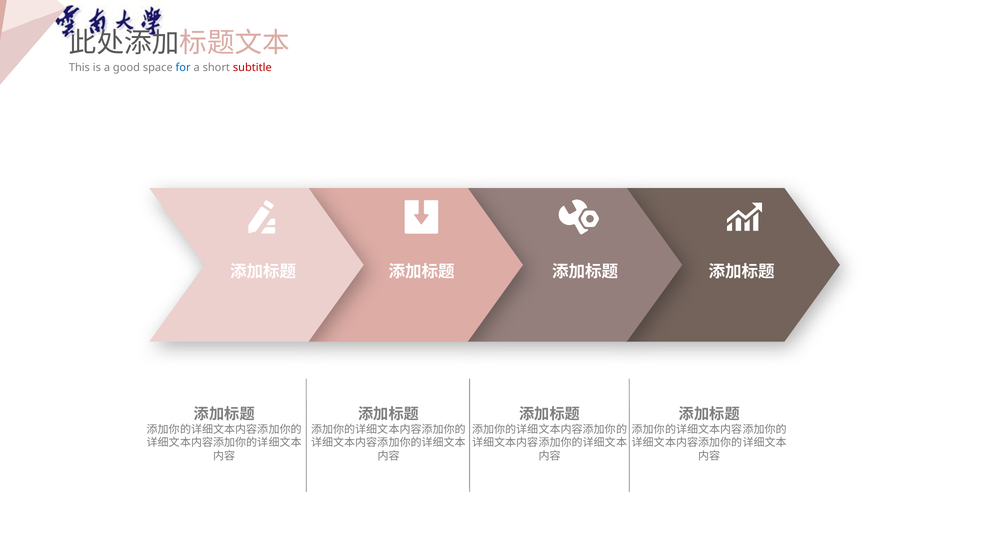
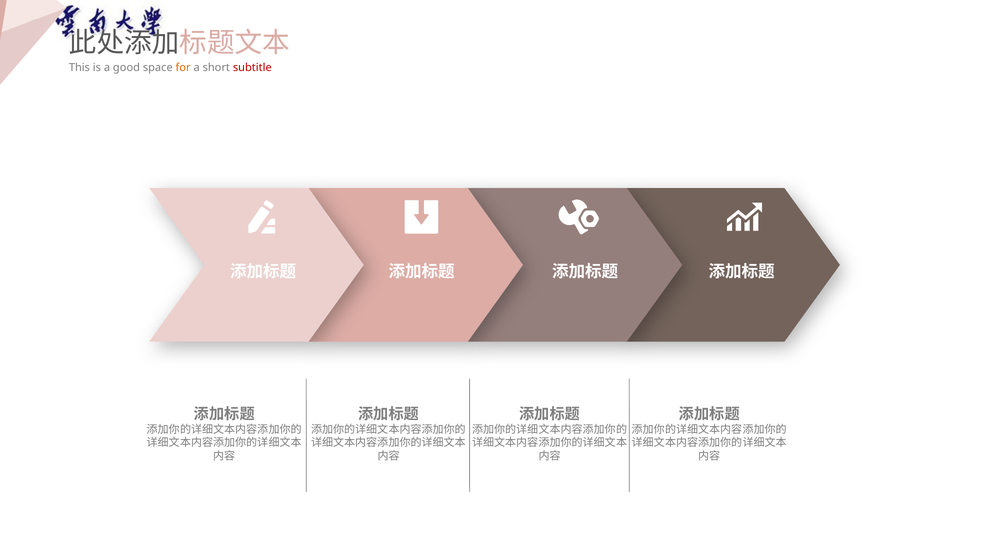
for colour: blue -> orange (183, 68)
